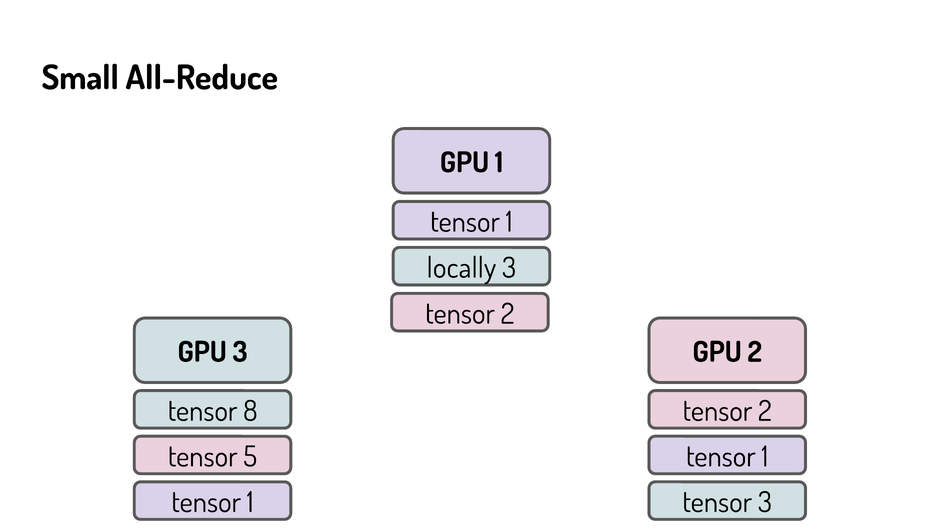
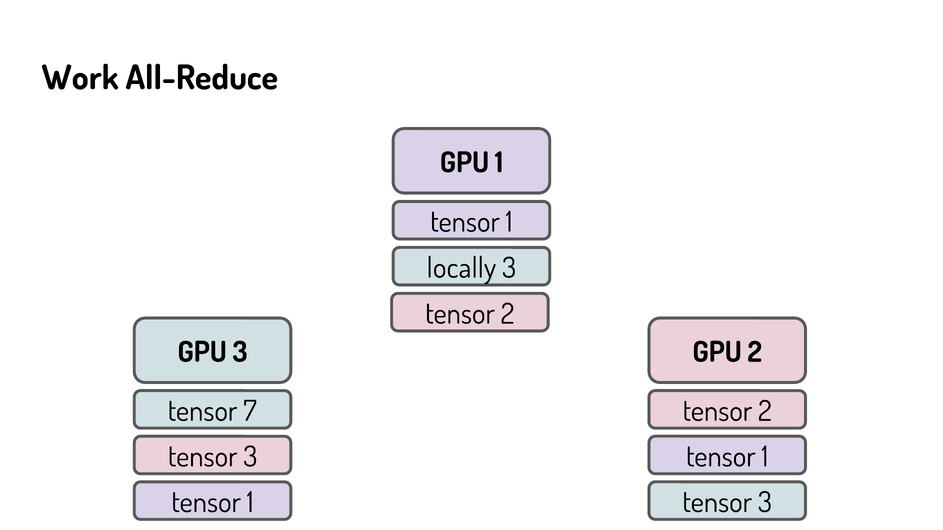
Small: Small -> Work (80, 78)
8: 8 -> 7 (250, 412)
5: 5 -> 3 (250, 457)
